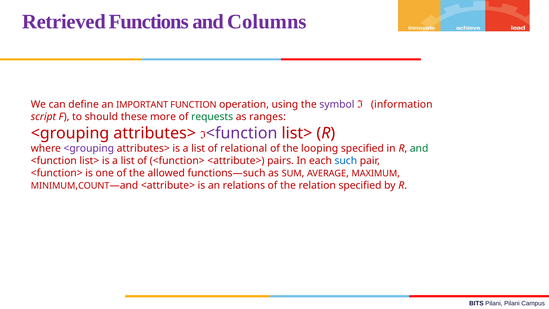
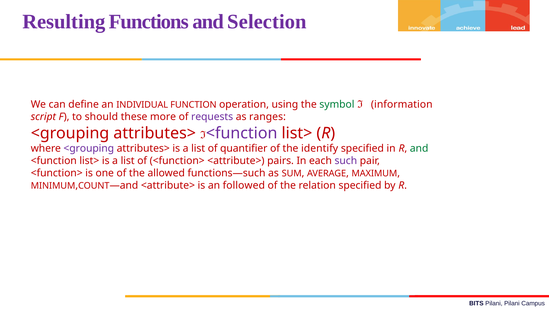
Retrieved: Retrieved -> Resulting (64, 22)
Columns: Columns -> Selection (267, 22)
IMPORTANT: IMPORTANT -> INDIVIDUAL (142, 105)
symbol colour: purple -> green (337, 104)
requests colour: green -> purple (212, 117)
relational: relational -> quantifier (244, 148)
looping: looping -> identify (320, 148)
such colour: blue -> purple (346, 161)
relations: relations -> followed (244, 185)
